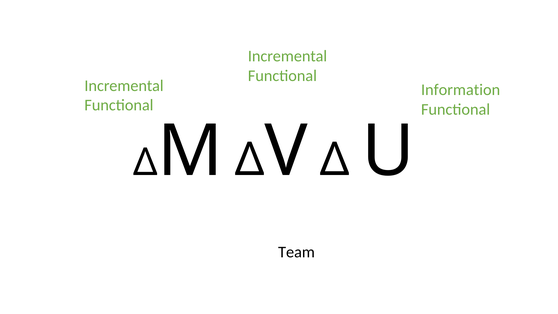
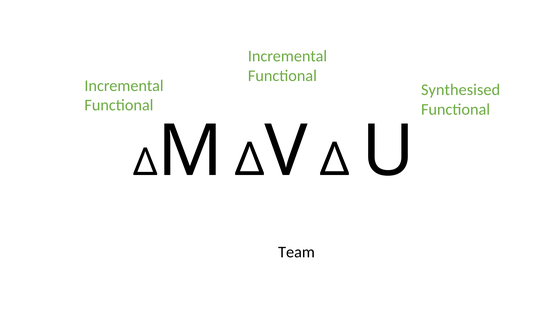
Information: Information -> Synthesised (461, 90)
